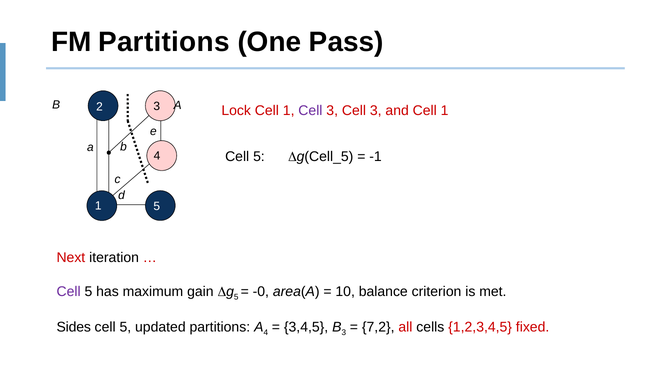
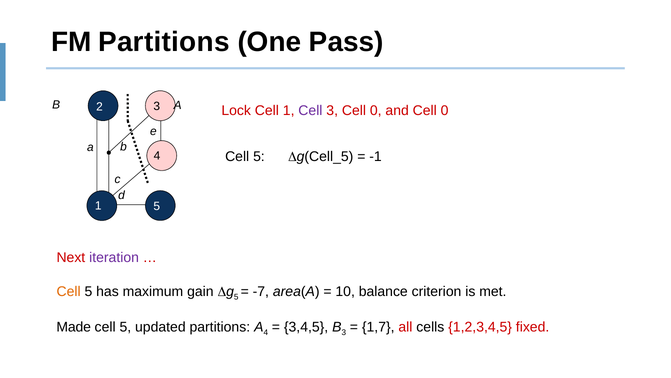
3 Cell 3: 3 -> 0 (376, 111)
and Cell 1: 1 -> 0 (445, 111)
iteration colour: black -> purple (114, 257)
Cell colour: purple -> orange (69, 291)
-0: -0 -> -7 (261, 291)
Sides: Sides -> Made (74, 327)
7,2: 7,2 -> 1,7 (378, 327)
